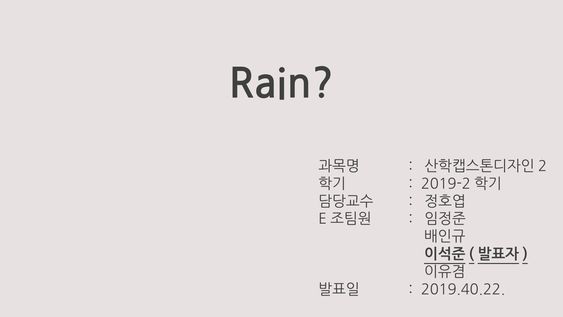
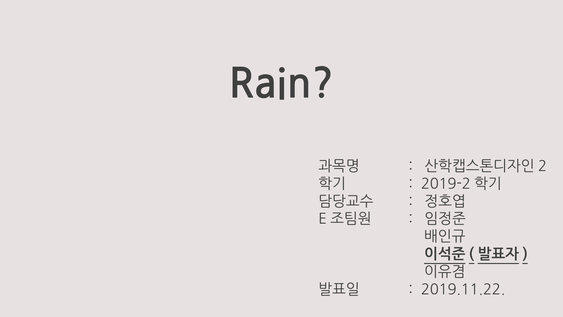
2019.40.22: 2019.40.22 -> 2019.11.22 (463, 289)
